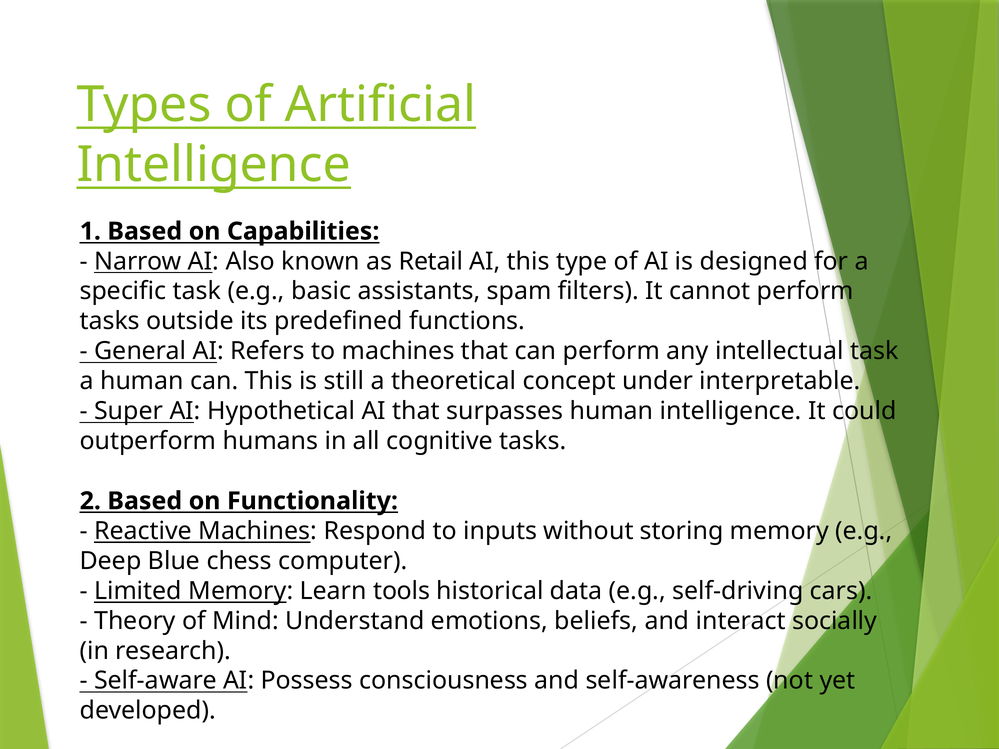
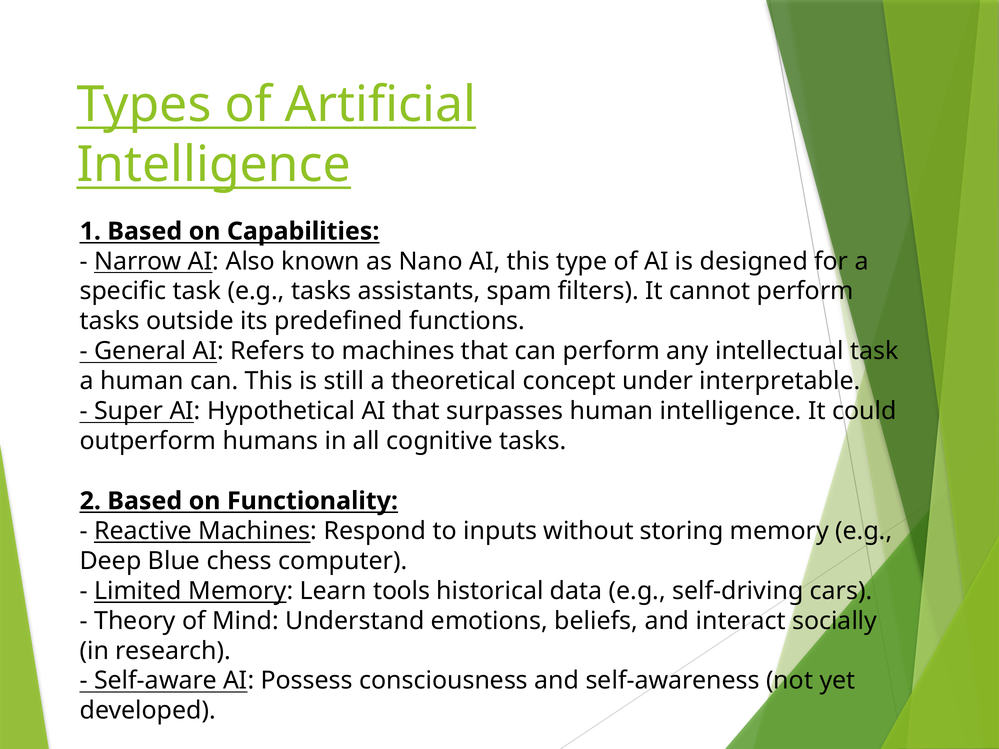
Retail: Retail -> Nano (431, 261)
e.g basic: basic -> tasks (321, 291)
